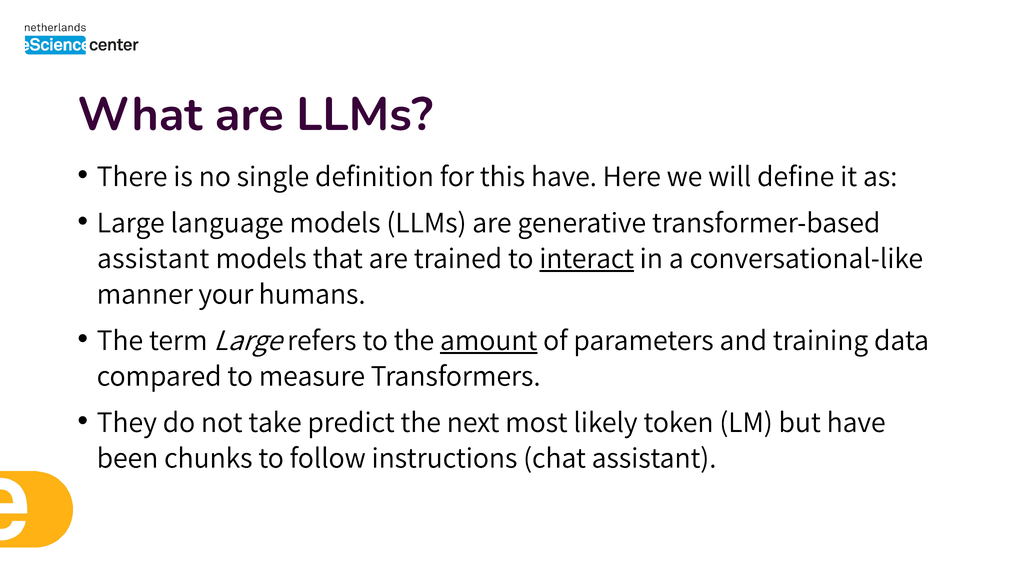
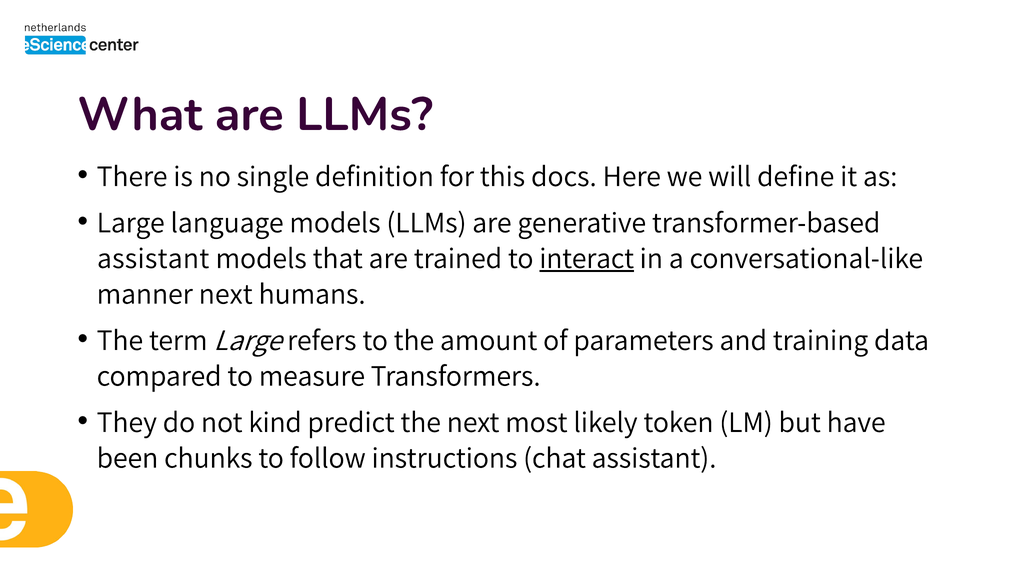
this have: have -> docs (564, 176)
manner your: your -> next (226, 294)
amount underline: present -> none (489, 340)
take: take -> kind (275, 422)
